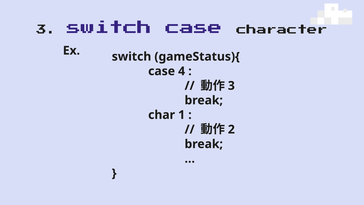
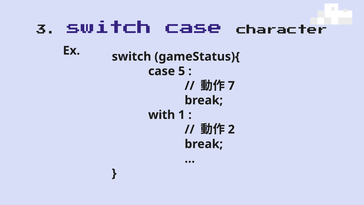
4: 4 -> 5 (182, 71)
3: 3 -> 7 (231, 86)
char: char -> with (162, 115)
